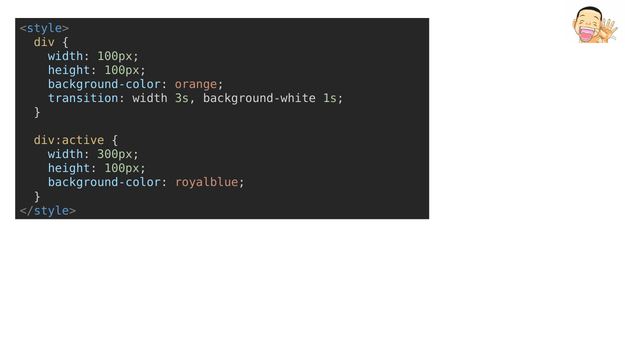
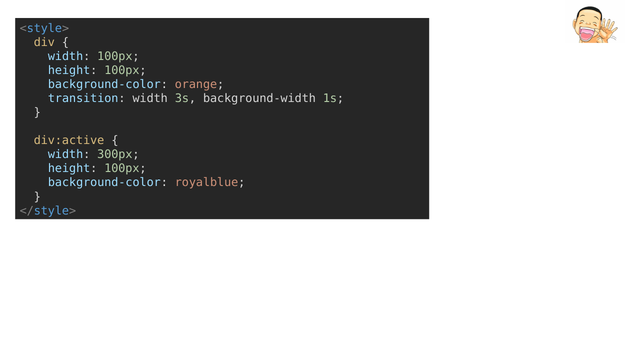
background-white: background-white -> background-width (259, 99)
